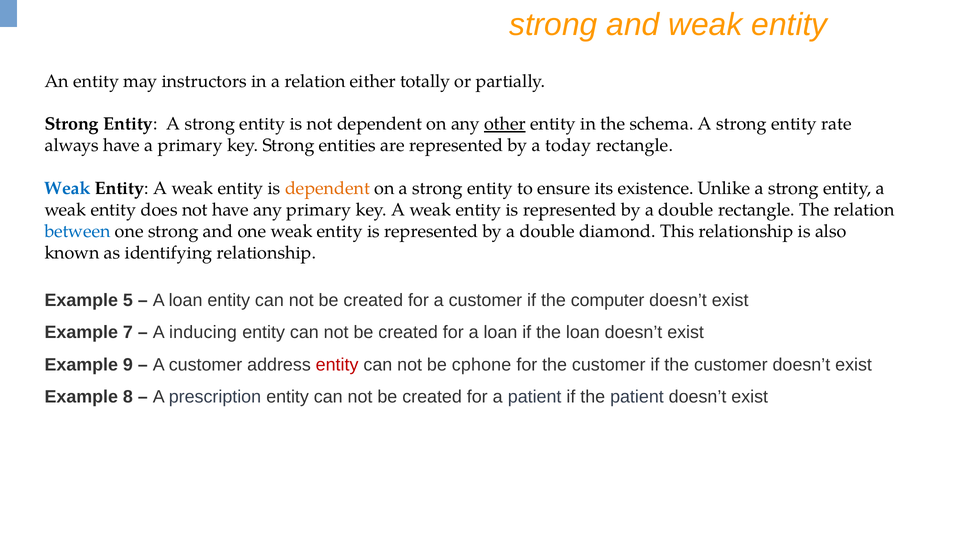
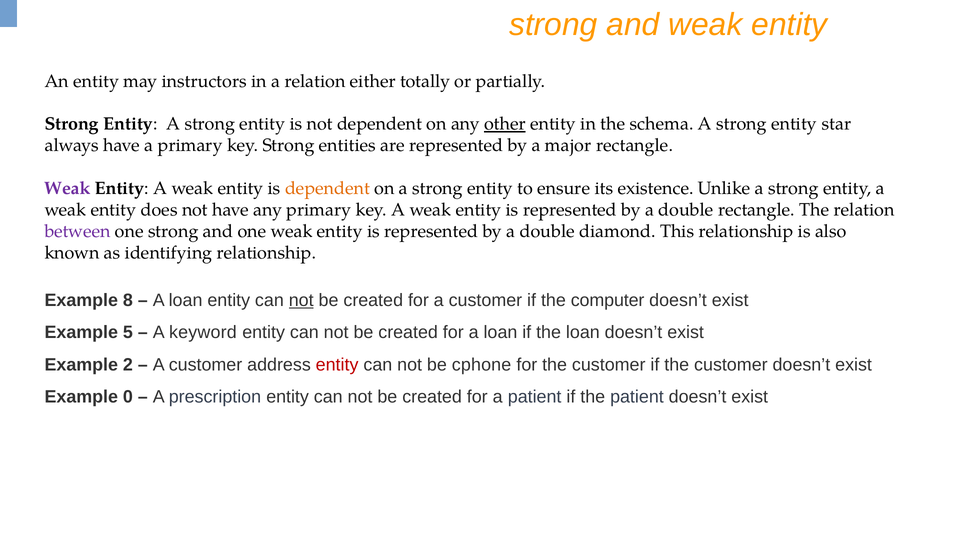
rate: rate -> star (836, 124)
today: today -> major (568, 145)
Weak colour: blue -> purple (67, 188)
between colour: blue -> purple (78, 231)
5: 5 -> 8 (128, 300)
not underline: none -> present (301, 300)
7: 7 -> 5 (128, 332)
inducing: inducing -> keyword (203, 332)
9: 9 -> 2 (128, 365)
8: 8 -> 0 (128, 397)
